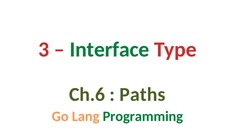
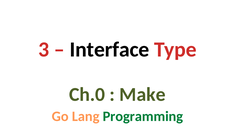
Interface colour: green -> black (109, 50)
Ch.6: Ch.6 -> Ch.0 (87, 95)
Paths: Paths -> Make (142, 95)
